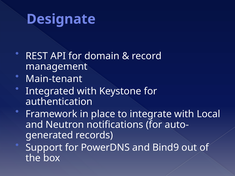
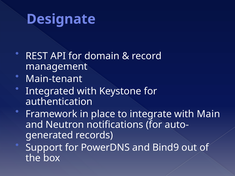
Local: Local -> Main (208, 114)
